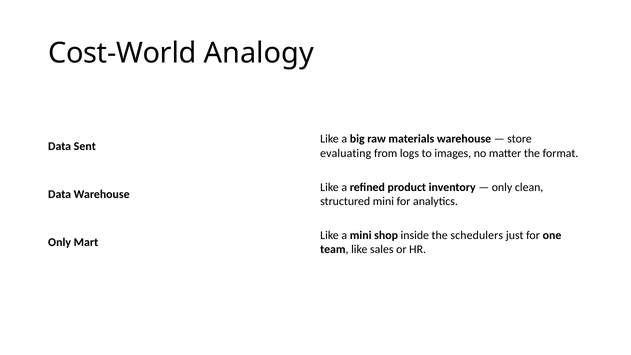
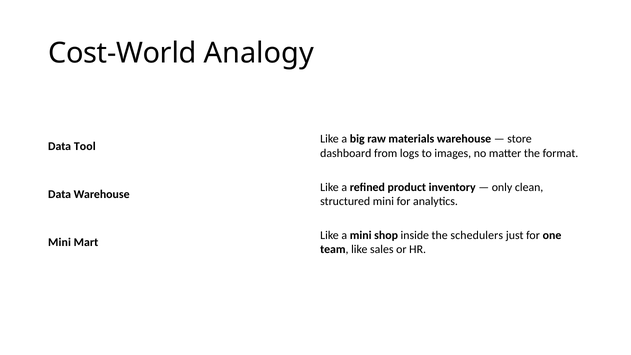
Sent: Sent -> Tool (85, 146)
evaluating: evaluating -> dashboard (346, 153)
Only: Only -> Mini (60, 242)
